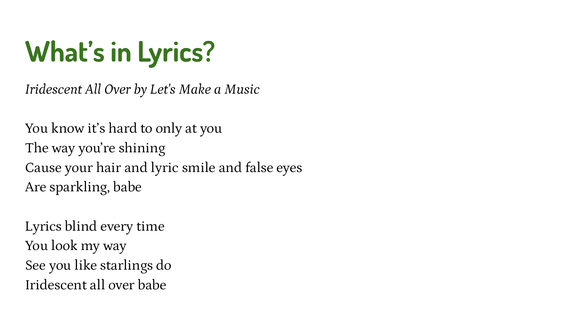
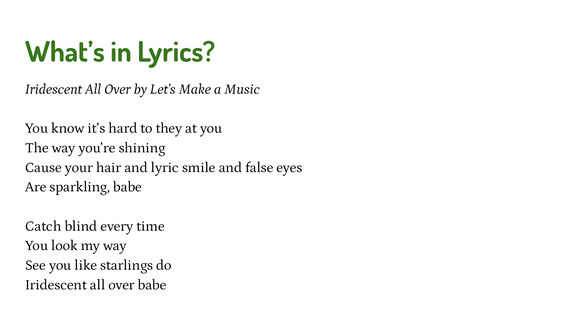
only: only -> they (169, 128)
Lyrics: Lyrics -> Catch (43, 226)
